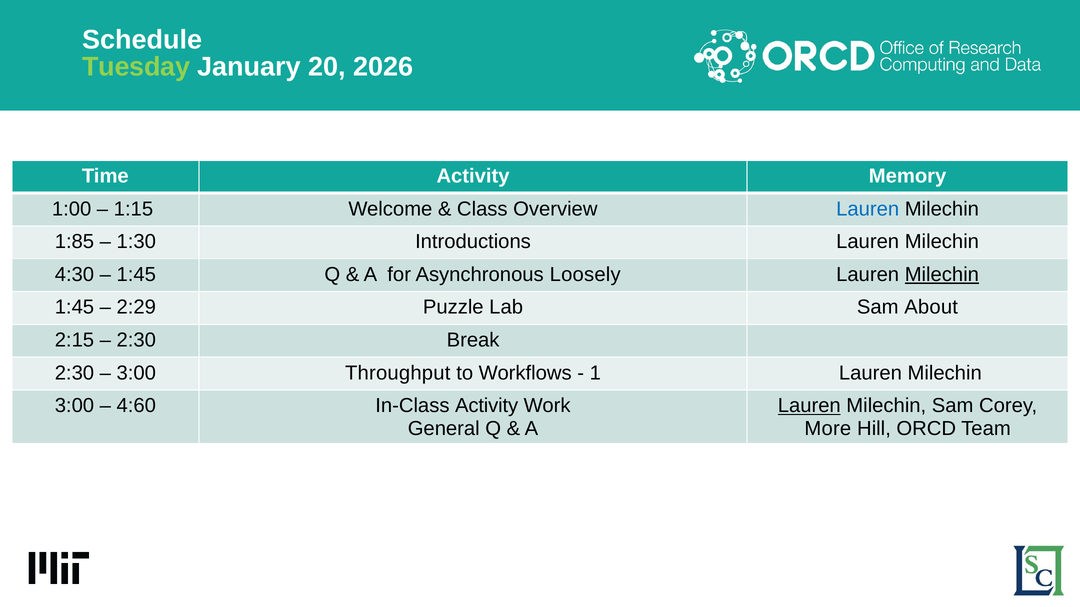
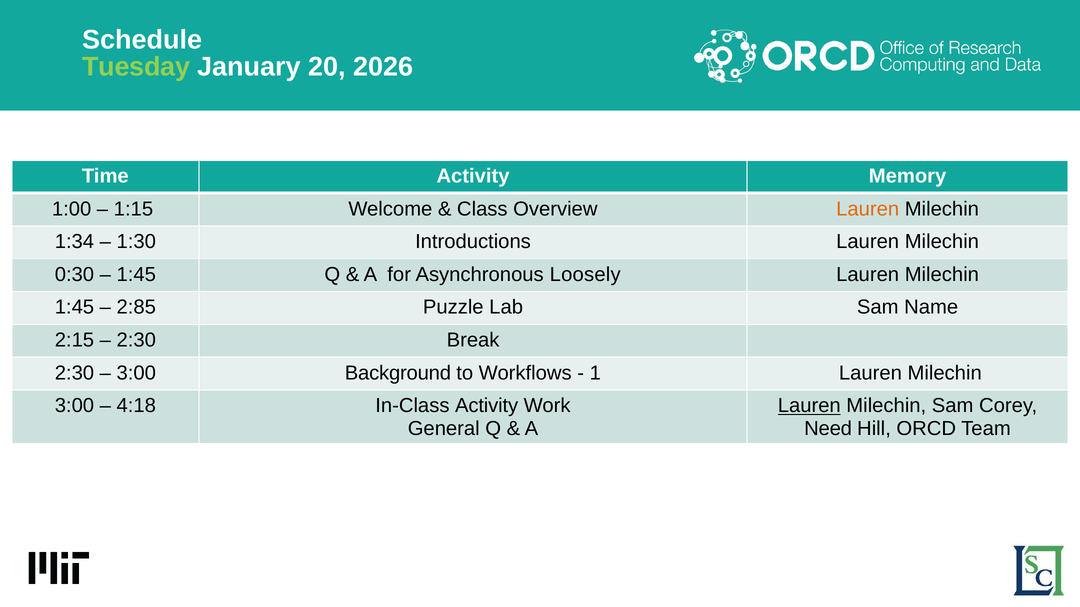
Lauren colour: blue -> orange (868, 209)
1:85: 1:85 -> 1:34 (74, 242)
4:30: 4:30 -> 0:30 (74, 275)
Milechin underline: present -> none (942, 275)
2:29: 2:29 -> 2:85 (136, 308)
About: About -> Name (931, 308)
Throughput: Throughput -> Background (398, 373)
4:60: 4:60 -> 4:18 (136, 406)
More: More -> Need (828, 429)
